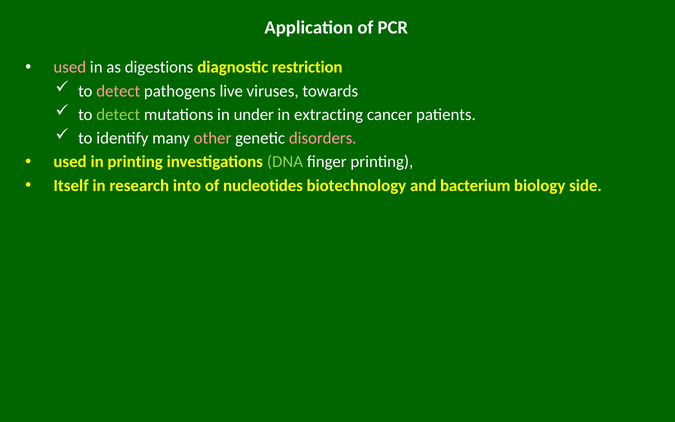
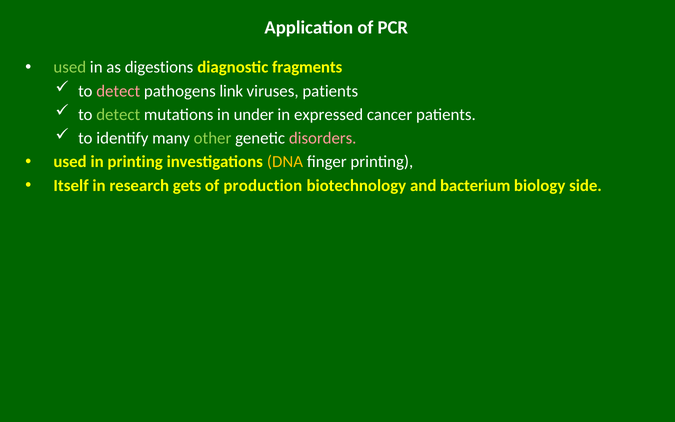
used colour: pink -> light green (70, 67)
restriction: restriction -> fragments (307, 67)
live: live -> link (231, 91)
viruses towards: towards -> patients (330, 91)
extracting: extracting -> expressed (329, 115)
other colour: pink -> light green (213, 138)
DNA colour: light green -> yellow (285, 162)
into: into -> gets (187, 185)
nucleotides: nucleotides -> production (263, 185)
